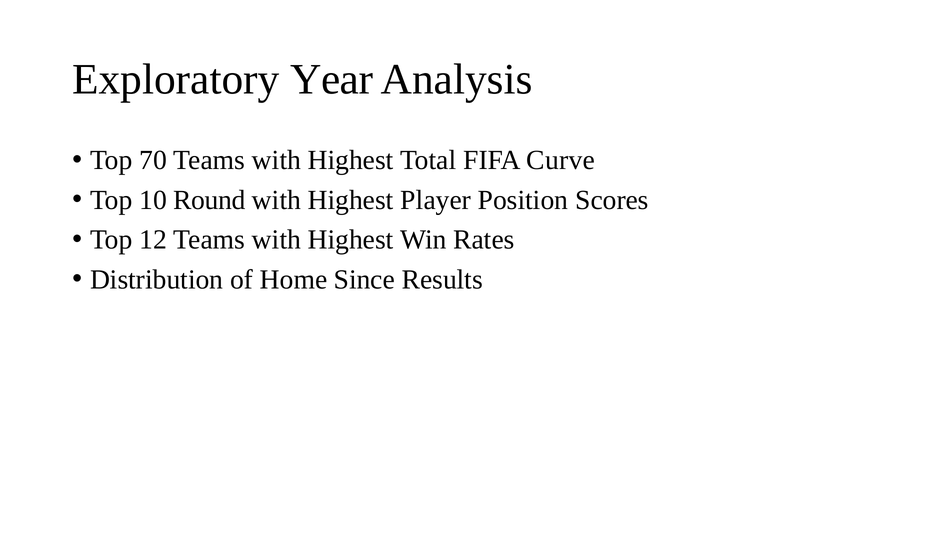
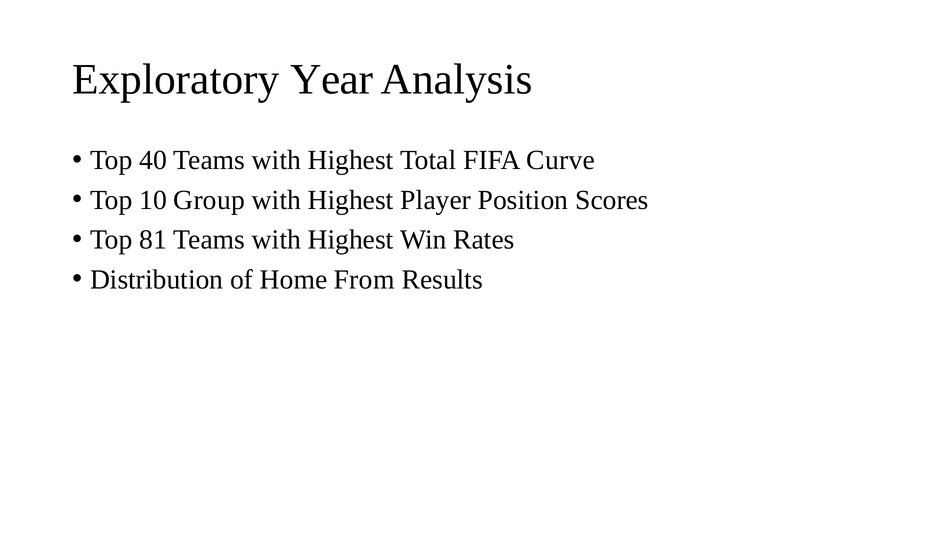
70: 70 -> 40 (153, 160)
Round: Round -> Group (209, 200)
12: 12 -> 81 (153, 240)
Since: Since -> From (364, 280)
